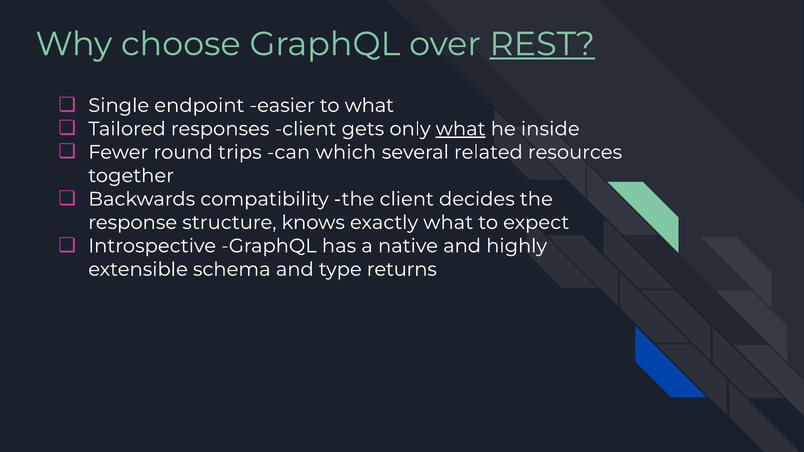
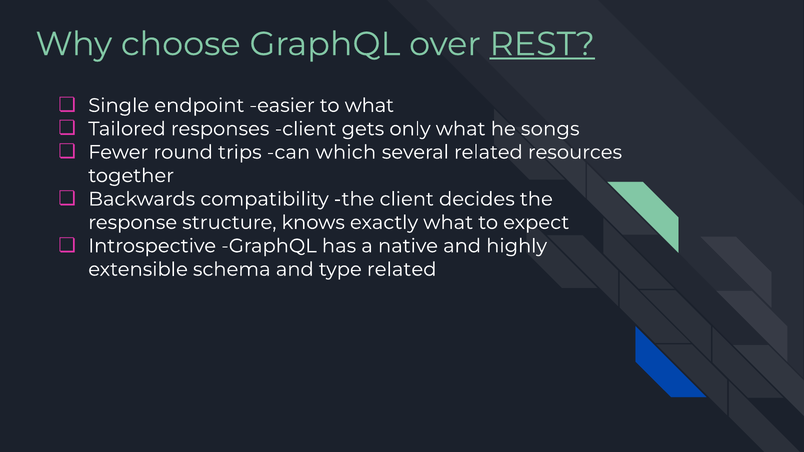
what underline: present -> none (461, 129)
inside: inside -> songs (550, 129)
type returns: returns -> related (402, 269)
